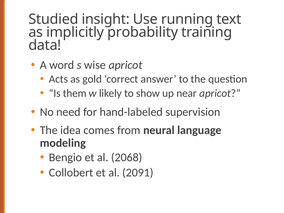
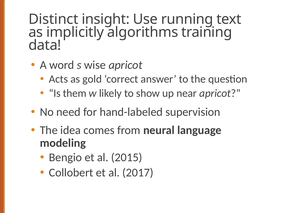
Studied: Studied -> Distinct (53, 19)
probability: probability -> algorithms (143, 32)
2068: 2068 -> 2015 (127, 157)
2091: 2091 -> 2017 (138, 173)
